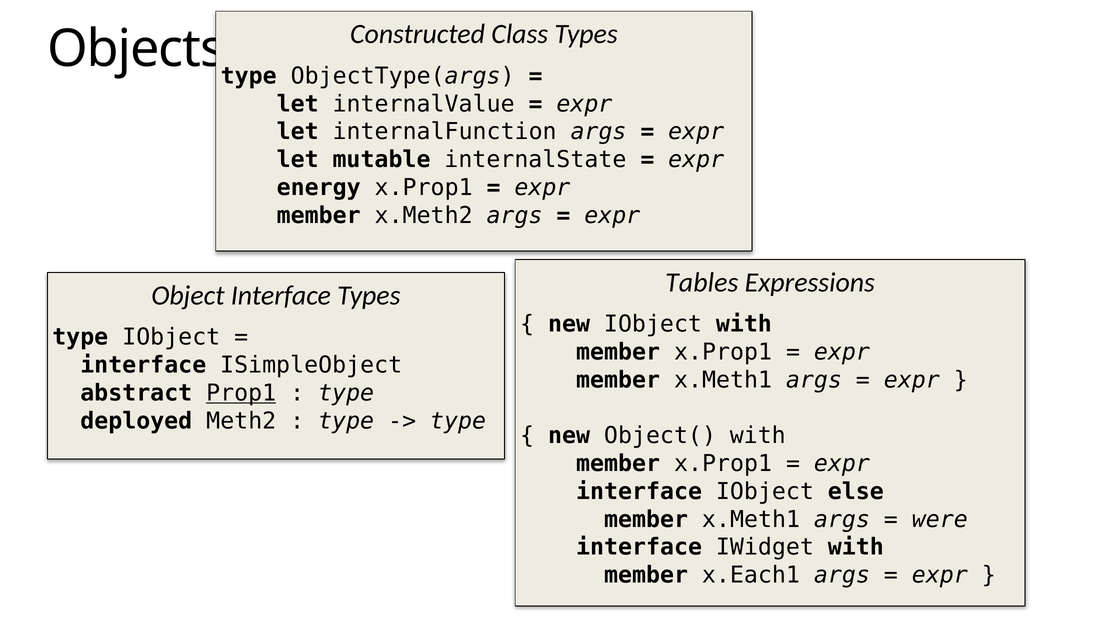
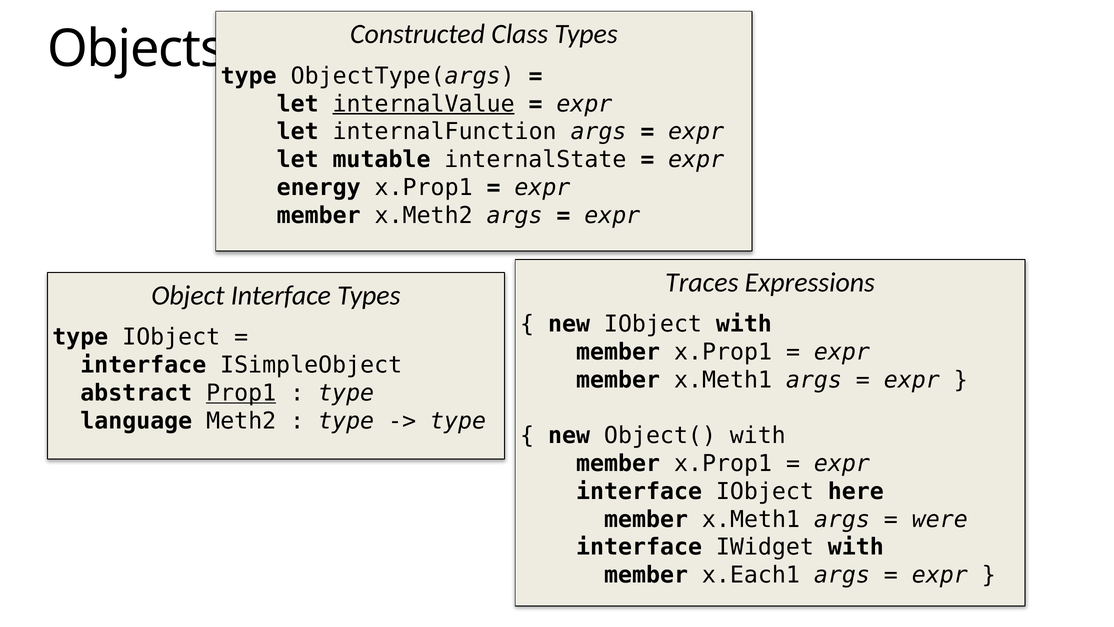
internalValue underline: none -> present (424, 104)
Tables: Tables -> Traces (702, 282)
deployed: deployed -> language (136, 421)
else: else -> here (856, 491)
